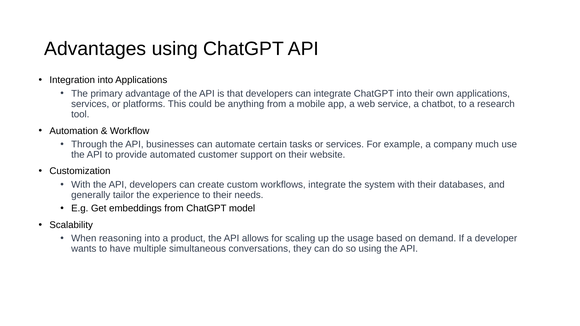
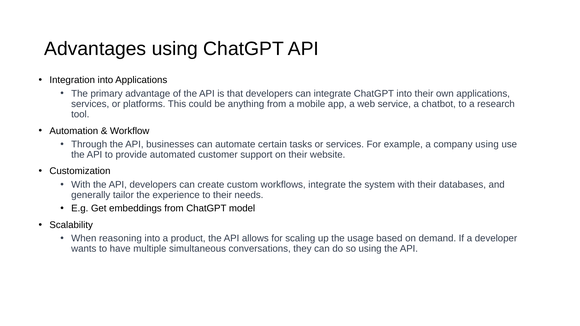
company much: much -> using (487, 144)
